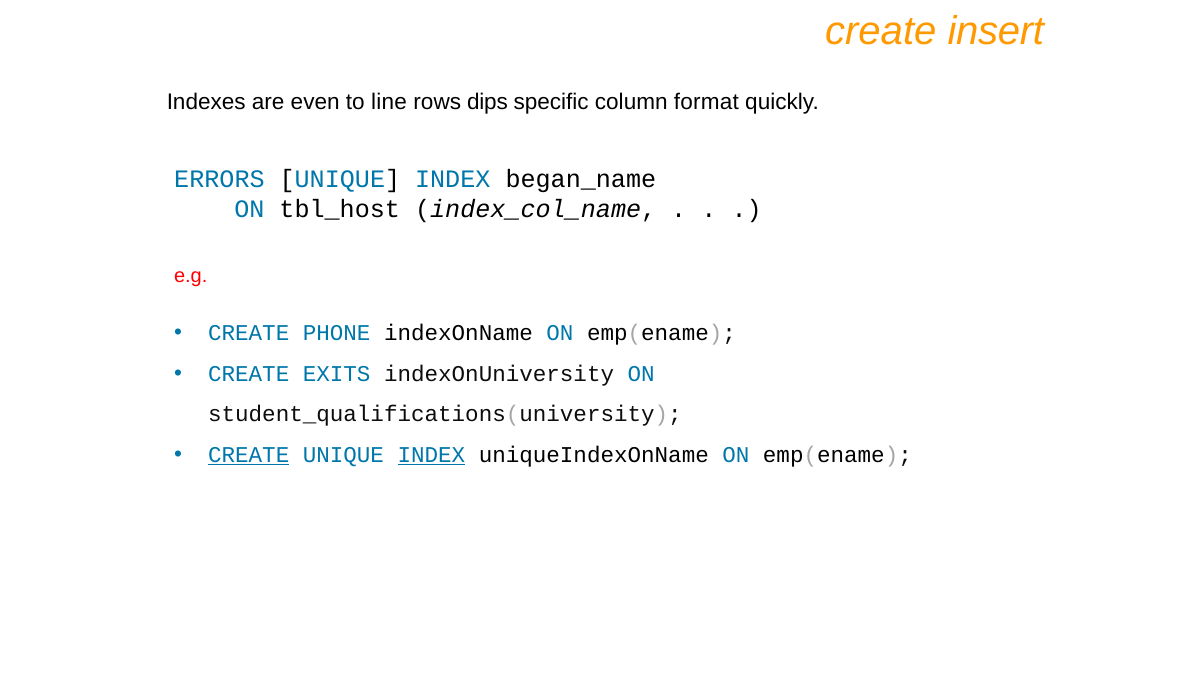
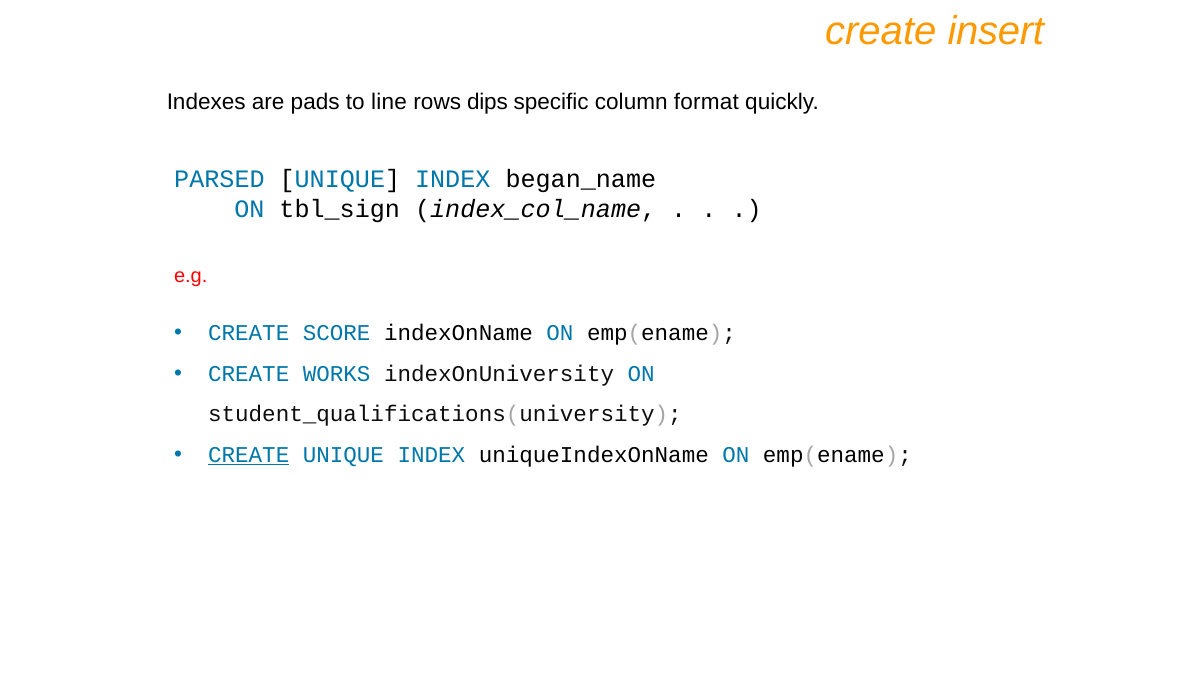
even: even -> pads (315, 102)
ERRORS: ERRORS -> PARSED (219, 179)
tbl_host: tbl_host -> tbl_sign (340, 209)
PHONE: PHONE -> SCORE (337, 333)
EXITS: EXITS -> WORKS (337, 374)
INDEX underline: present -> none (431, 455)
